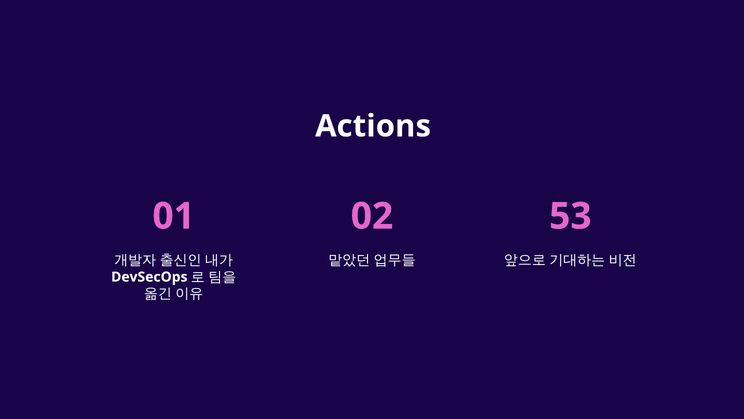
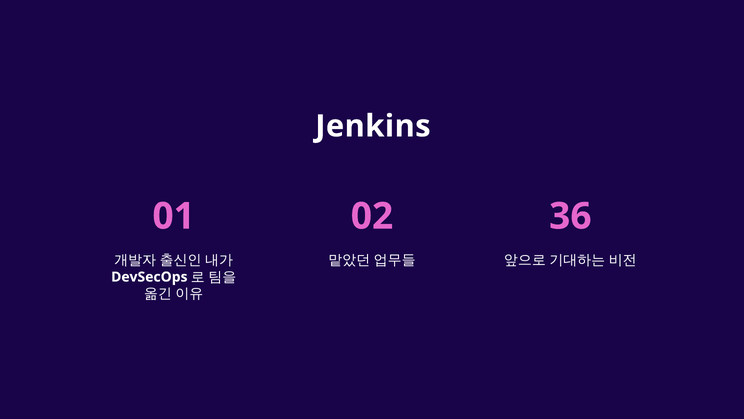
Actions: Actions -> Jenkins (373, 126)
53: 53 -> 36 (570, 216)
